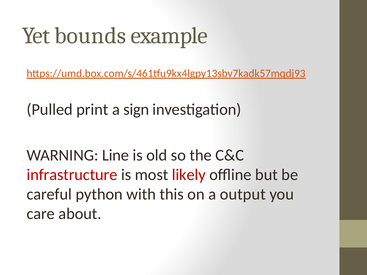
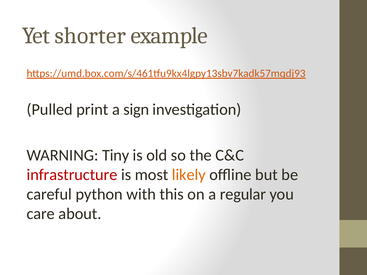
bounds: bounds -> shorter (90, 36)
Line: Line -> Tiny (116, 155)
likely colour: red -> orange (189, 175)
output: output -> regular (243, 194)
